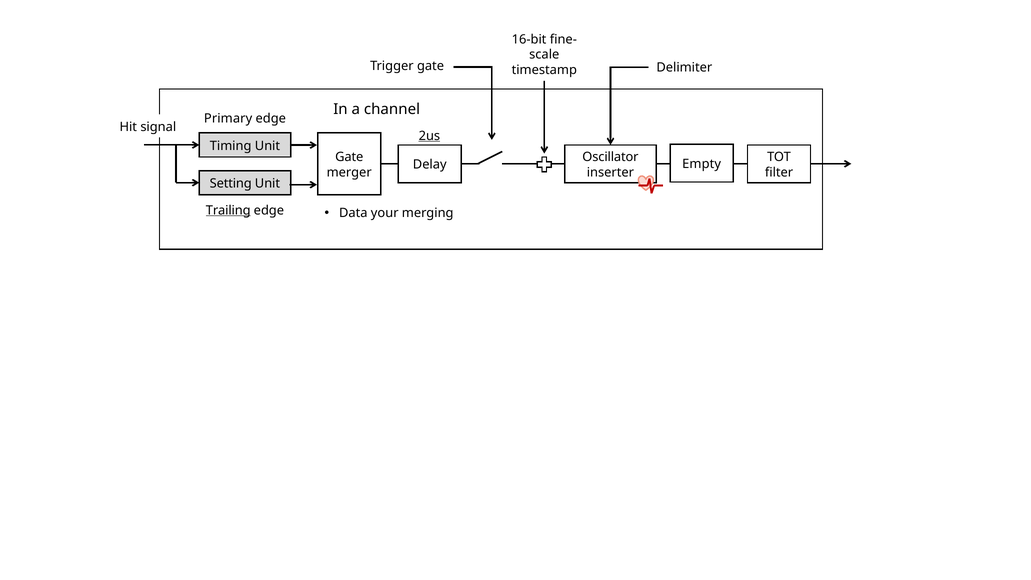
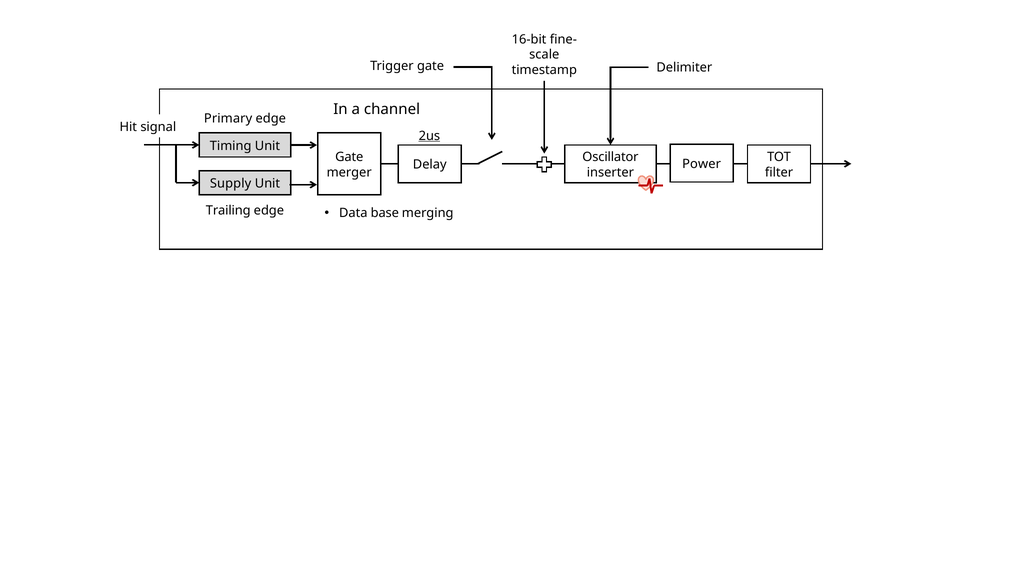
Empty: Empty -> Power (702, 164)
Setting: Setting -> Supply (231, 184)
Trailing underline: present -> none (228, 210)
your: your -> base (385, 213)
